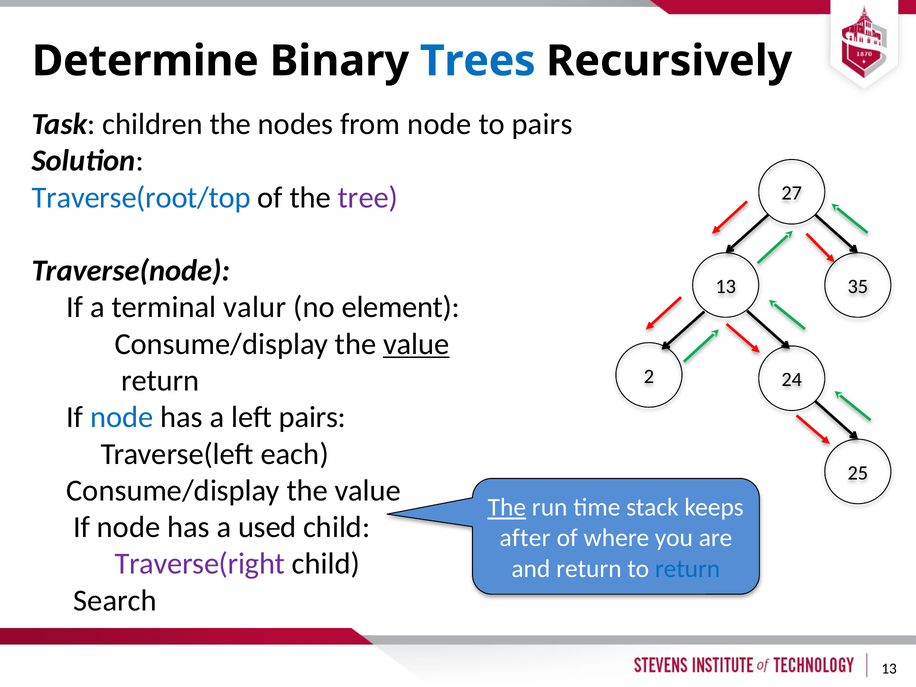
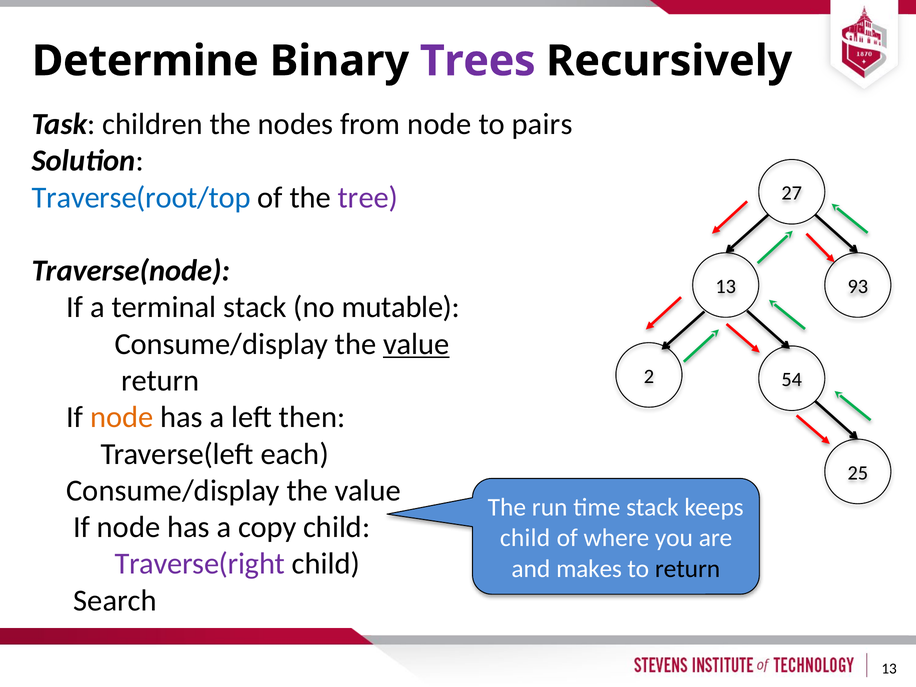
Trees colour: blue -> purple (478, 61)
35: 35 -> 93 (858, 286)
terminal valur: valur -> stack (255, 307)
element: element -> mutable (401, 307)
24: 24 -> 54 (792, 380)
node colour: blue -> orange (122, 417)
left pairs: pairs -> then (312, 417)
The underline: present -> none (507, 508)
used: used -> copy (267, 527)
after: after -> child (525, 538)
and return: return -> makes (589, 569)
return colour: blue -> black (688, 569)
